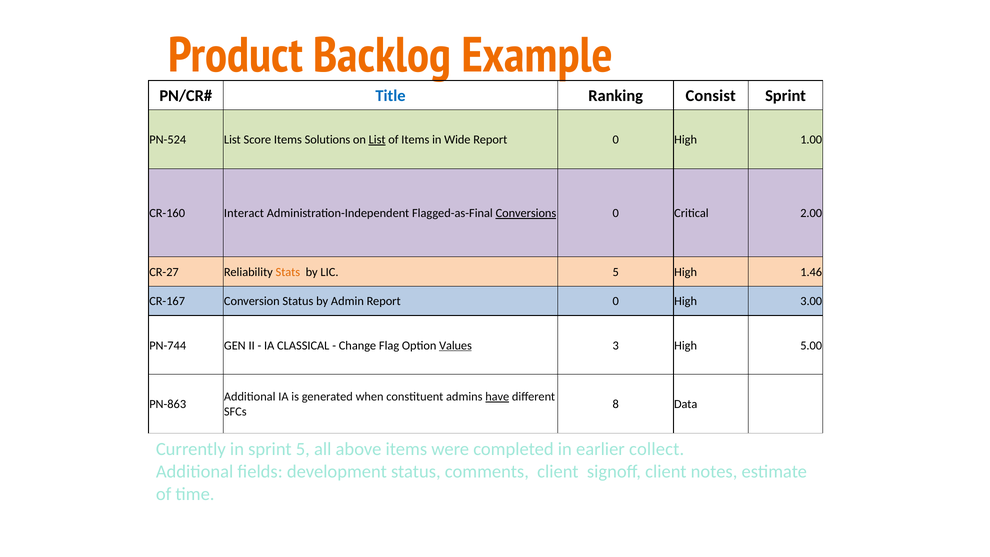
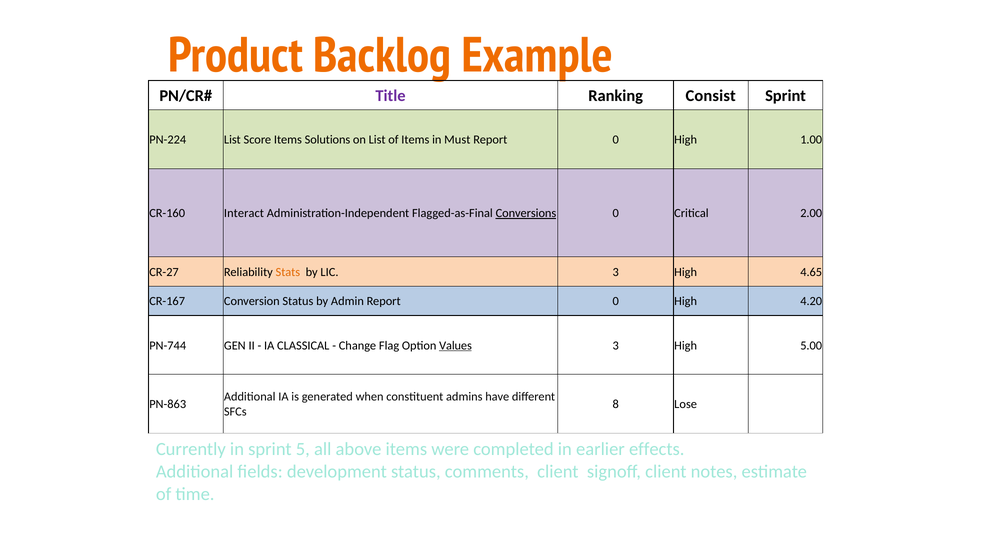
Title colour: blue -> purple (391, 96)
PN-524: PN-524 -> PN-224 (168, 140)
List underline: present -> none (377, 140)
Wide: Wide -> Must (457, 140)
LIC 5: 5 -> 3 (616, 272)
1.46: 1.46 -> 4.65 (811, 272)
3.00: 3.00 -> 4.20 (811, 301)
have underline: present -> none (497, 397)
Data: Data -> Lose (686, 404)
collect: collect -> effects (657, 449)
